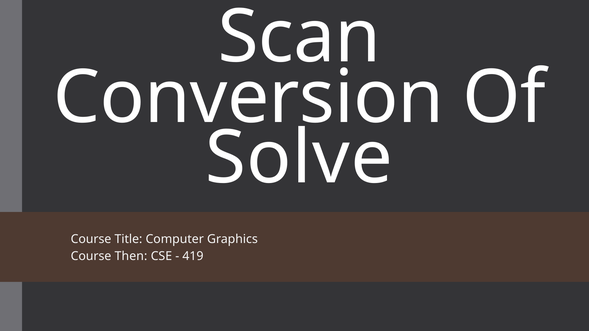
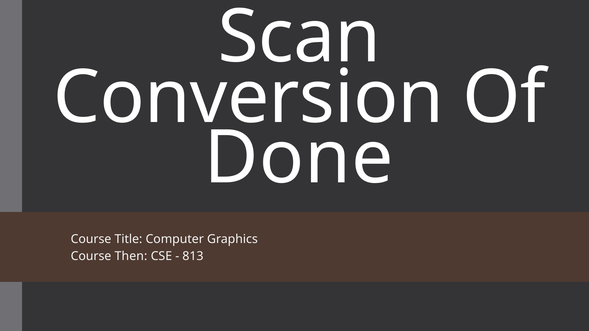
Solve: Solve -> Done (299, 158)
419: 419 -> 813 (193, 256)
